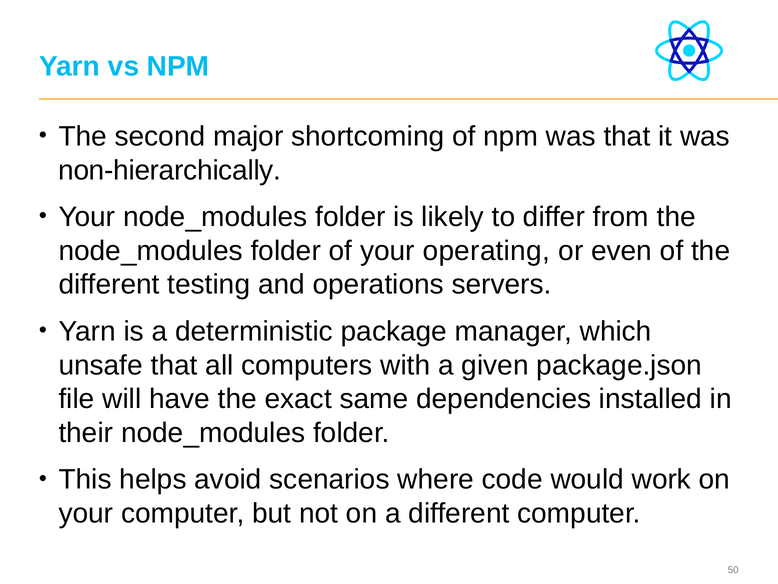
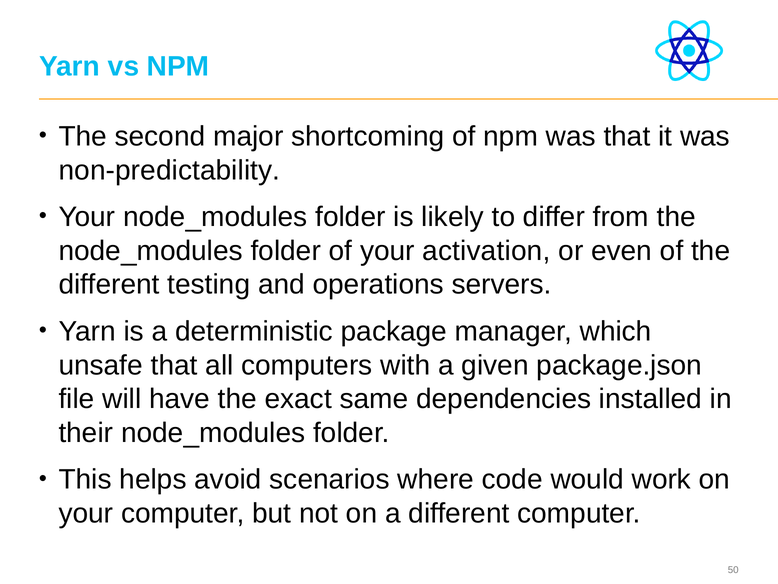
non-hierarchically: non-hierarchically -> non-predictability (169, 170)
operating: operating -> activation (486, 251)
